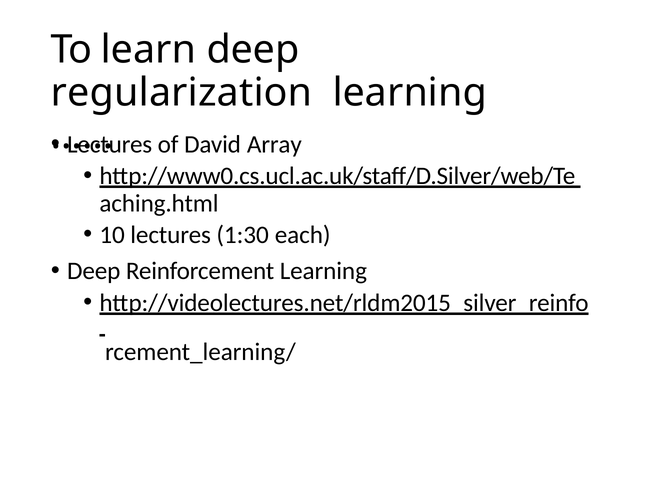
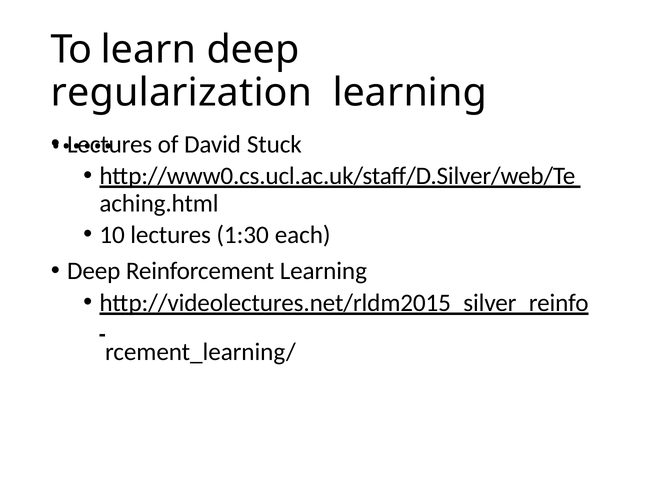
Array: Array -> Stuck (274, 145)
